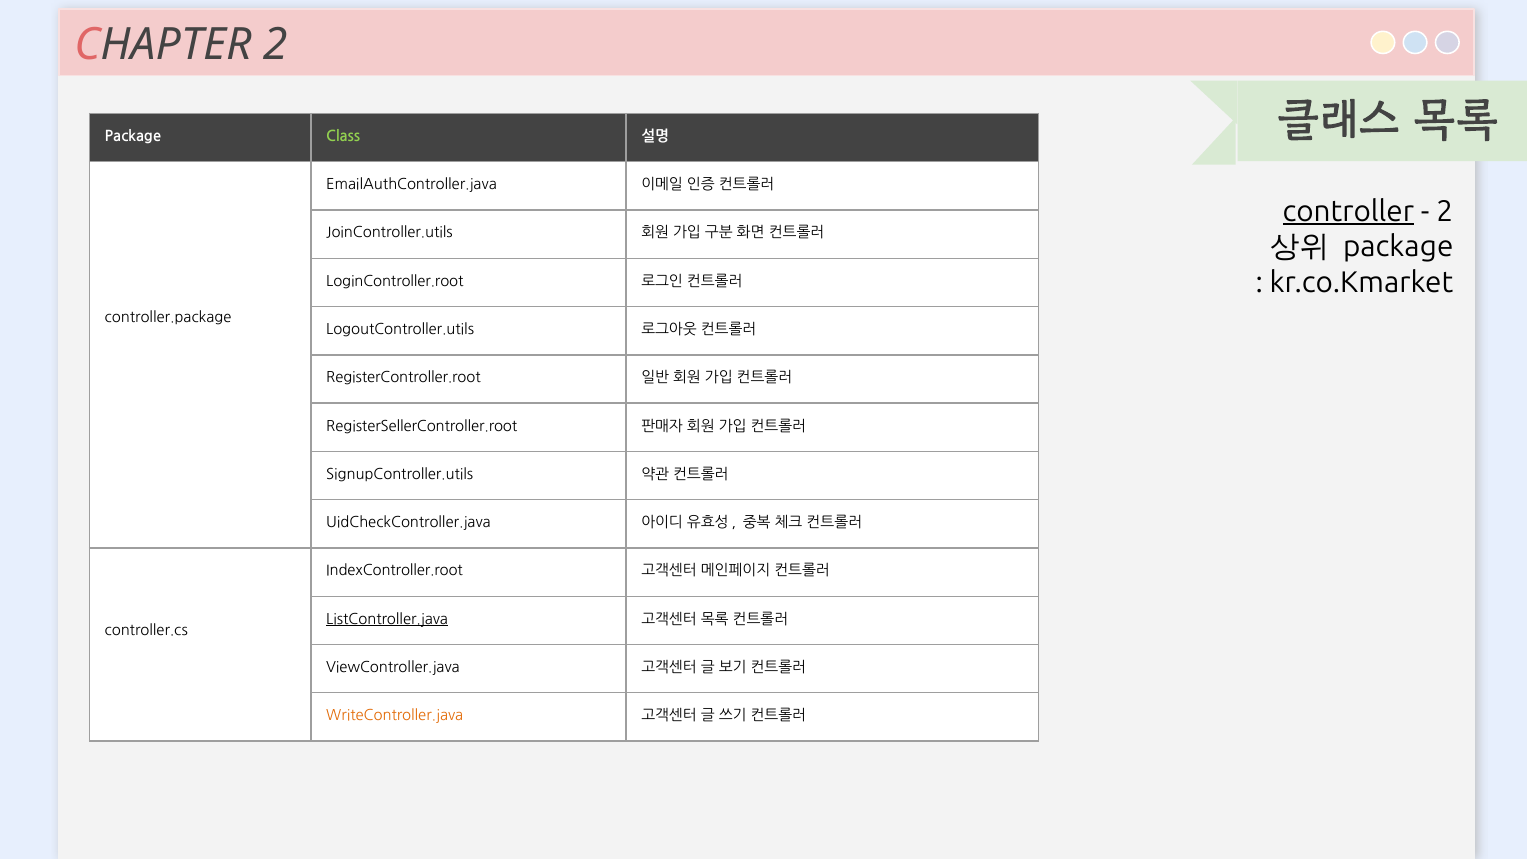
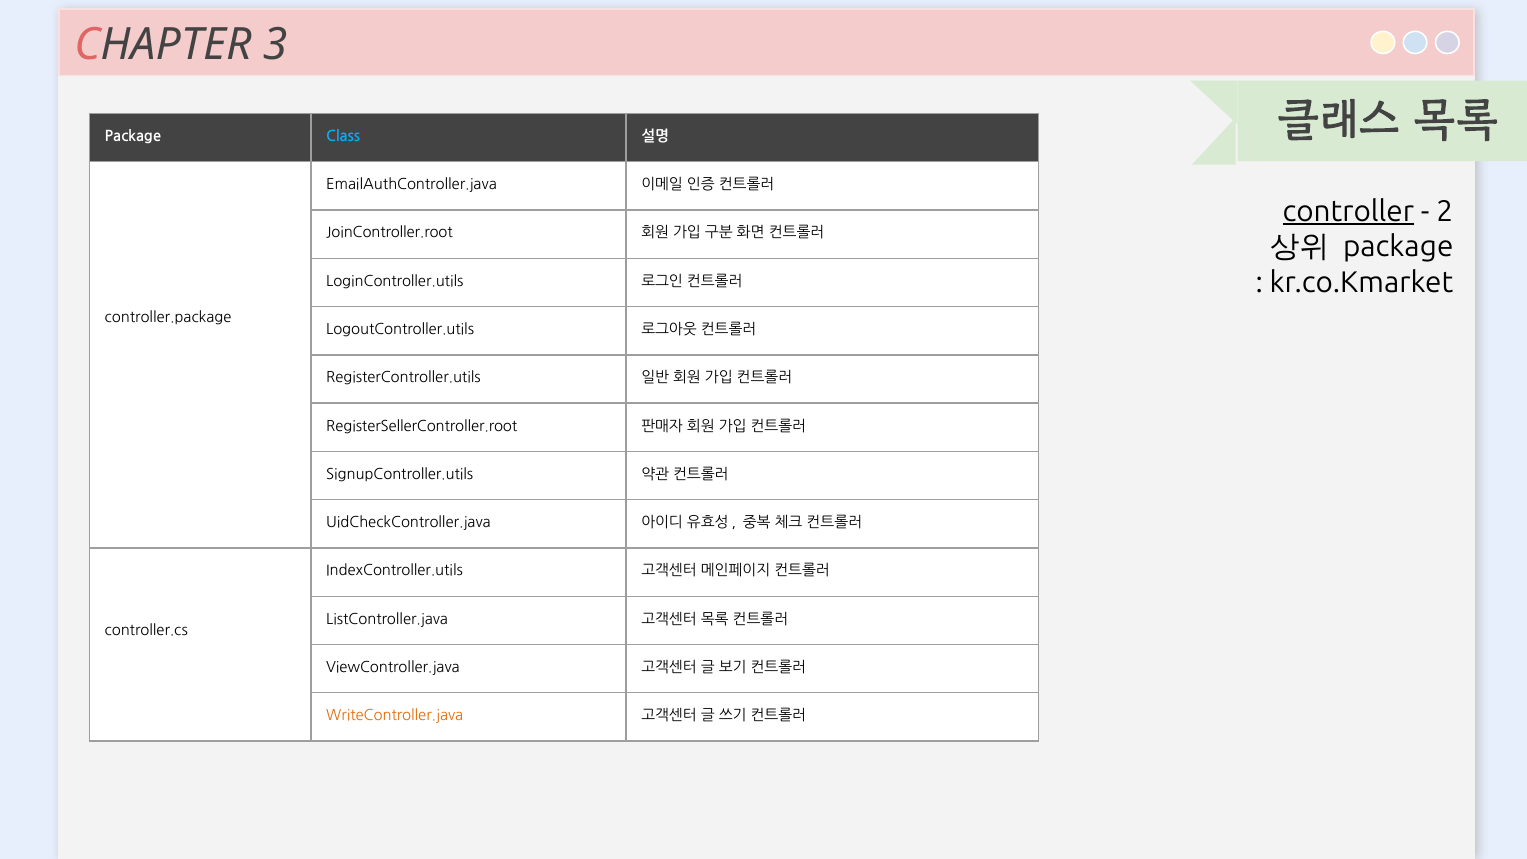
CHAPTER 2: 2 -> 3 (275, 45)
Class colour: light green -> light blue (343, 136)
JoinController.utils: JoinController.utils -> JoinController.root (389, 233)
LoginController.root: LoginController.root -> LoginController.utils (395, 281)
RegisterController.root: RegisterController.root -> RegisterController.utils (403, 378)
IndexController.root: IndexController.root -> IndexController.utils (395, 571)
ListController.java underline: present -> none (387, 619)
